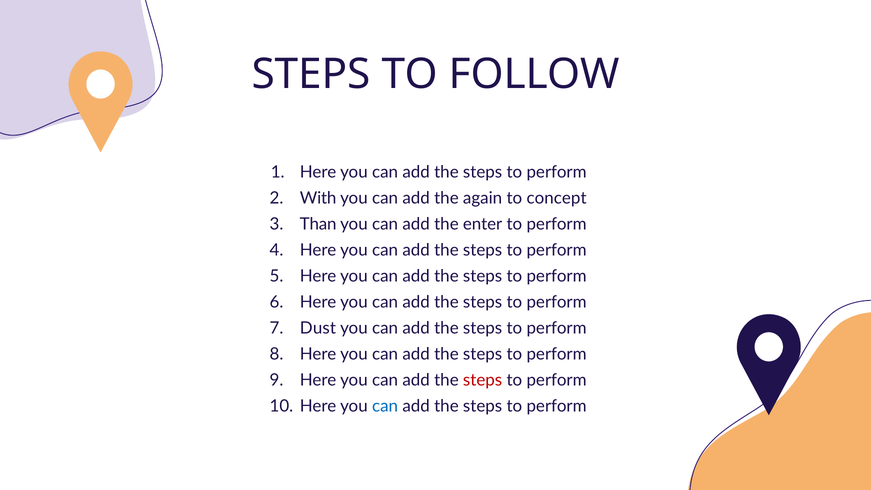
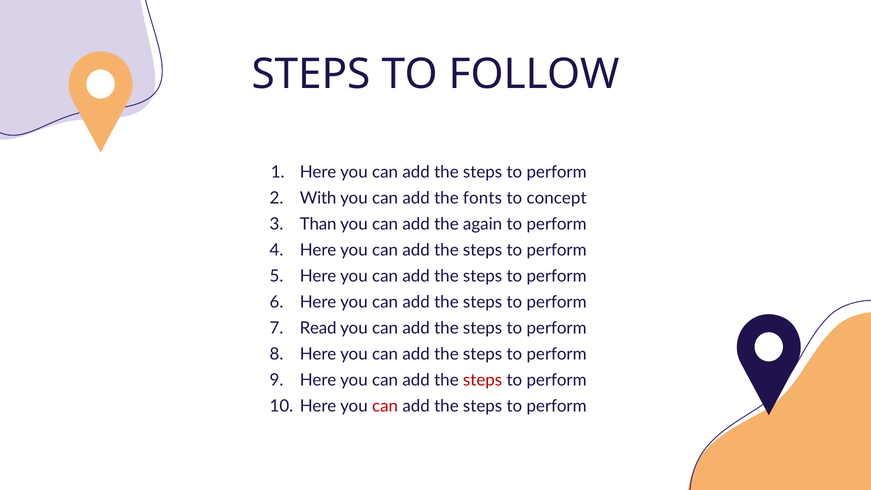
again: again -> fonts (483, 198)
enter: enter -> again (483, 224)
Dust: Dust -> Read (318, 328)
can colour: blue -> red (385, 406)
